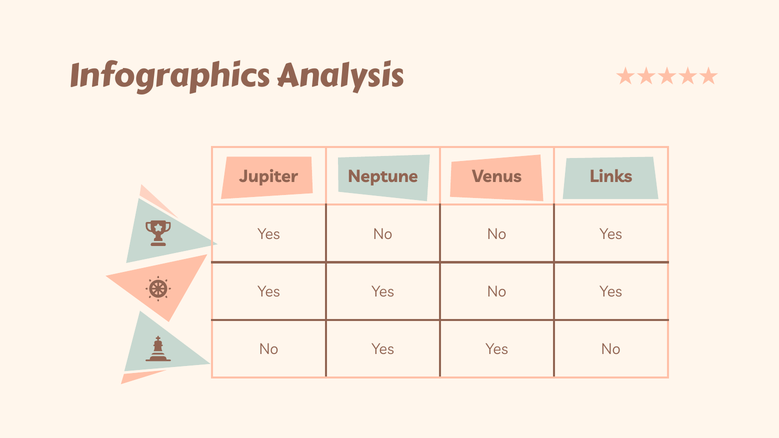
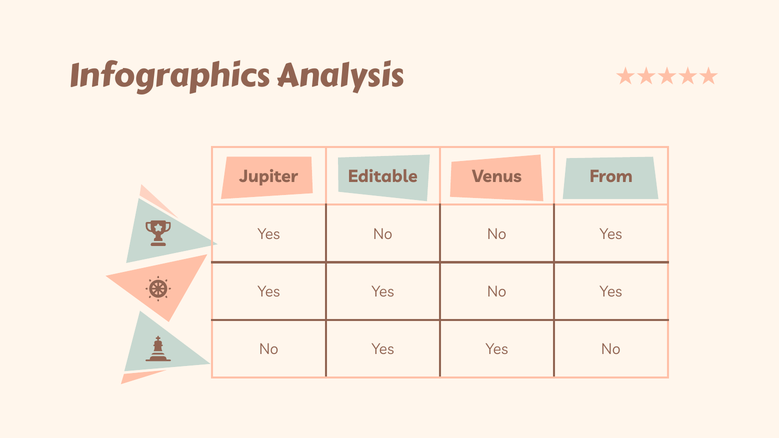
Neptune: Neptune -> Editable (383, 177)
Links: Links -> From (611, 177)
